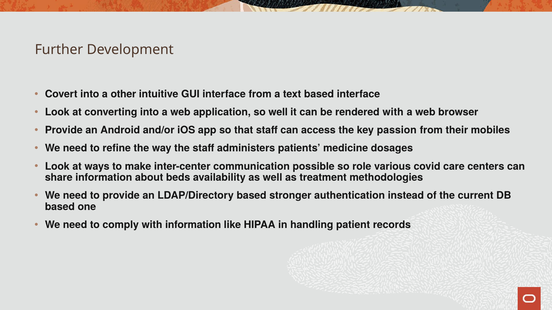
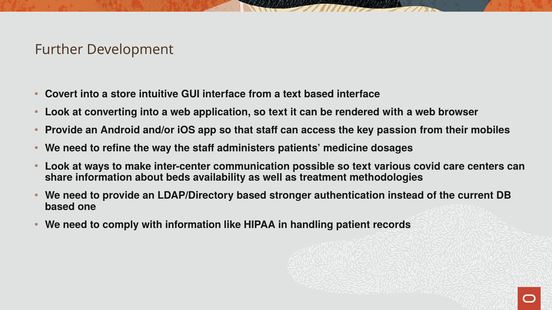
other: other -> store (123, 94)
application so well: well -> text (278, 112)
possible so role: role -> text (362, 167)
